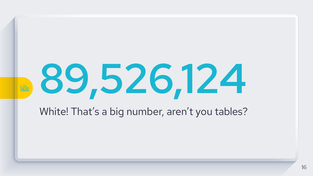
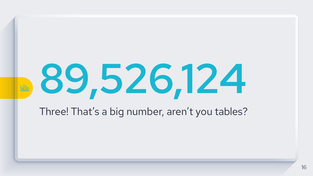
White: White -> Three (54, 112)
